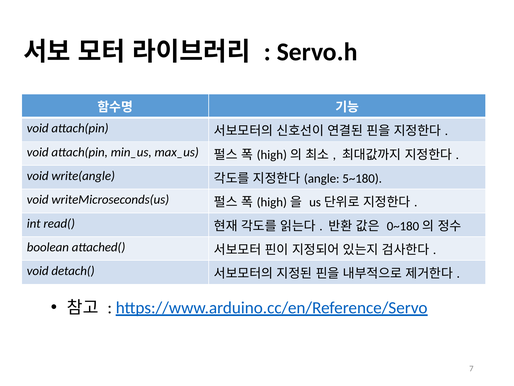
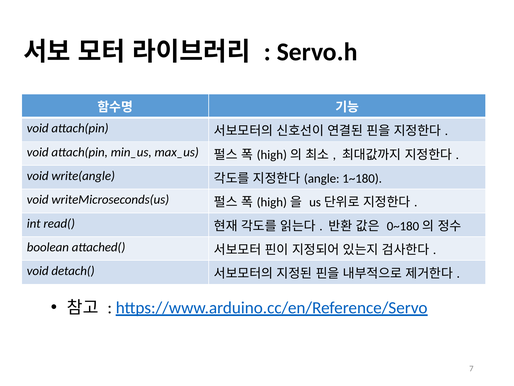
5~180: 5~180 -> 1~180 (362, 178)
